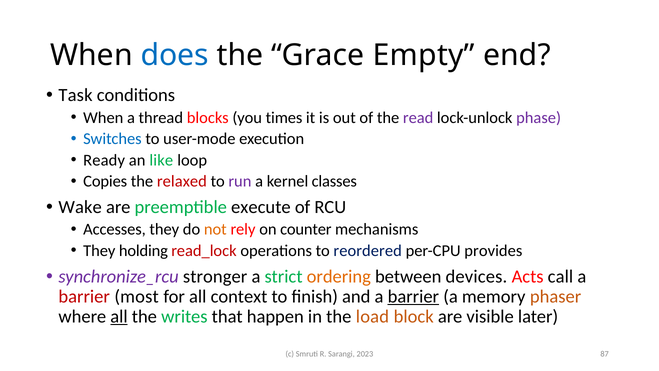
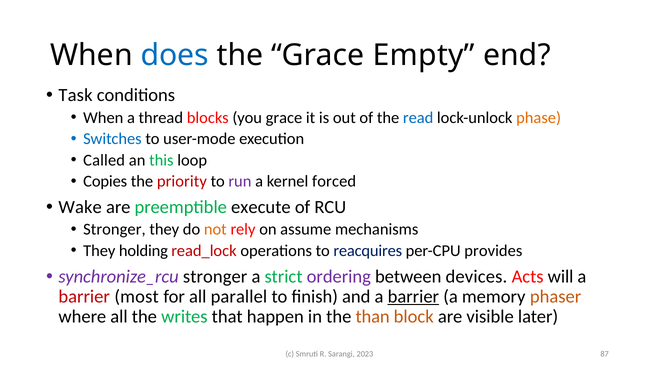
you times: times -> grace (284, 118)
read colour: purple -> blue (418, 118)
phase colour: purple -> orange (539, 118)
Ready: Ready -> Called (104, 160)
like: like -> this (161, 160)
relaxed: relaxed -> priority (182, 181)
classes: classes -> forced (334, 181)
Accesses: Accesses -> Stronger (114, 229)
counter: counter -> assume (306, 229)
reordered: reordered -> reacquires (368, 250)
ordering colour: orange -> purple (339, 276)
call: call -> will (561, 276)
context: context -> parallel (239, 296)
all underline: present -> none (119, 316)
load: load -> than (373, 316)
